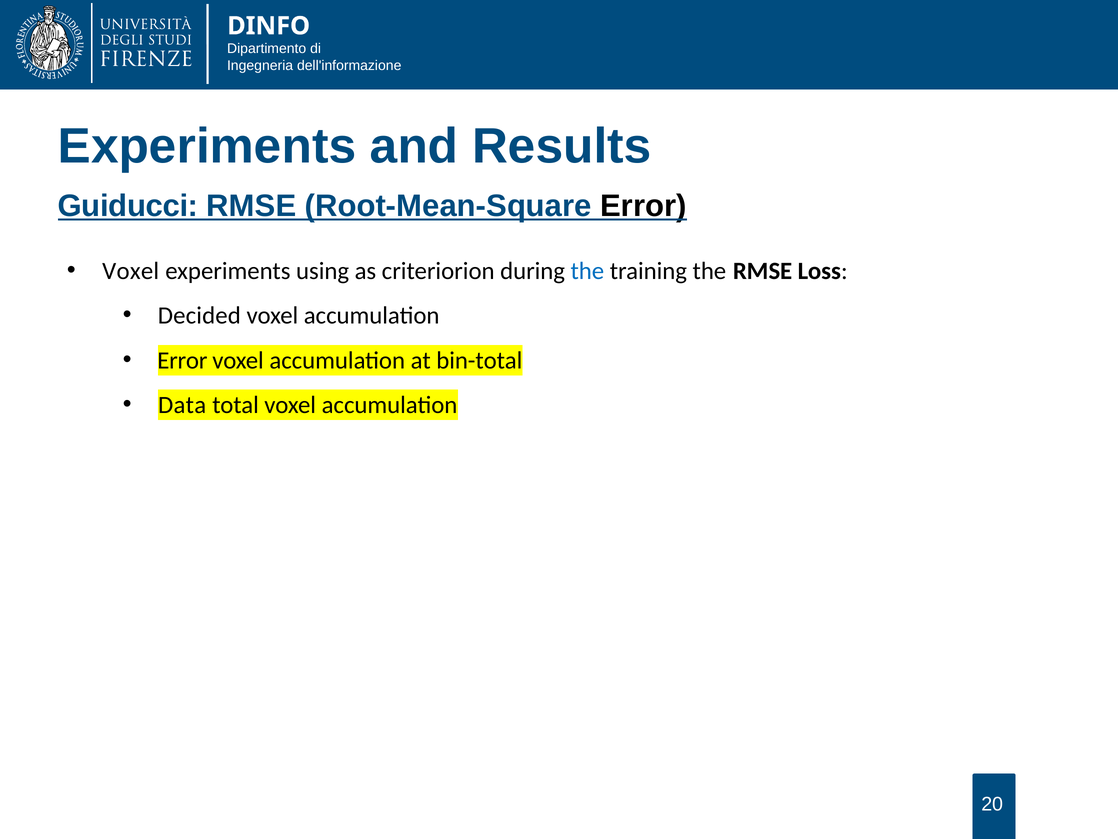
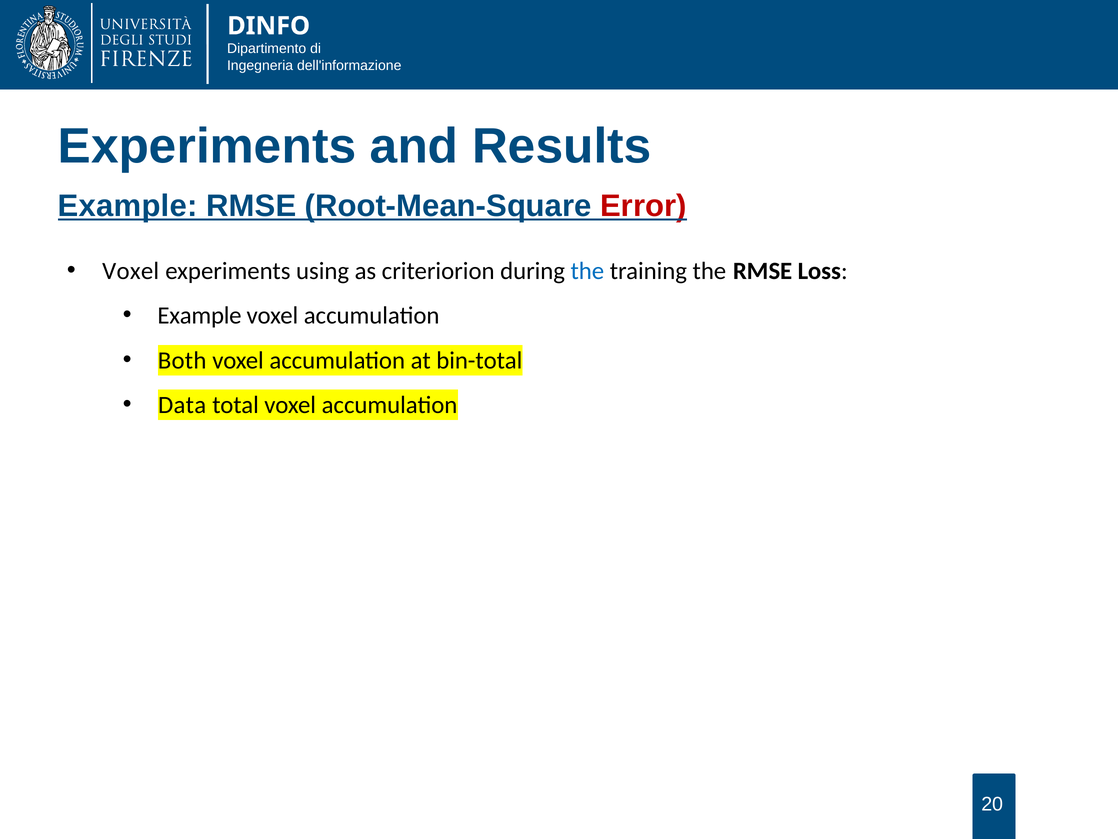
Guiducci: Guiducci -> Example (128, 206)
Error colour: black -> red (643, 206)
Decided: Decided -> Example (200, 316)
Error: Error -> Both (182, 360)
